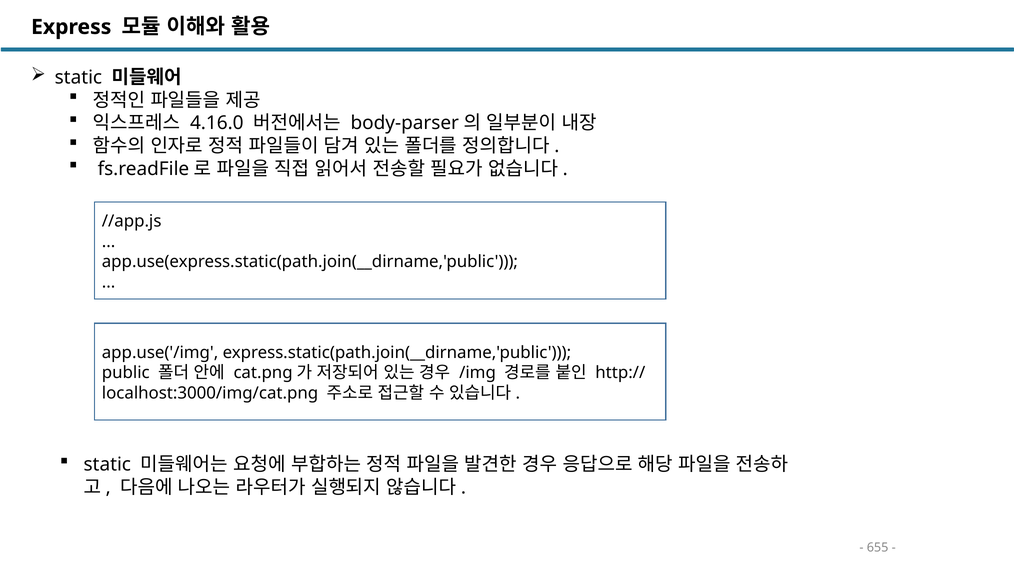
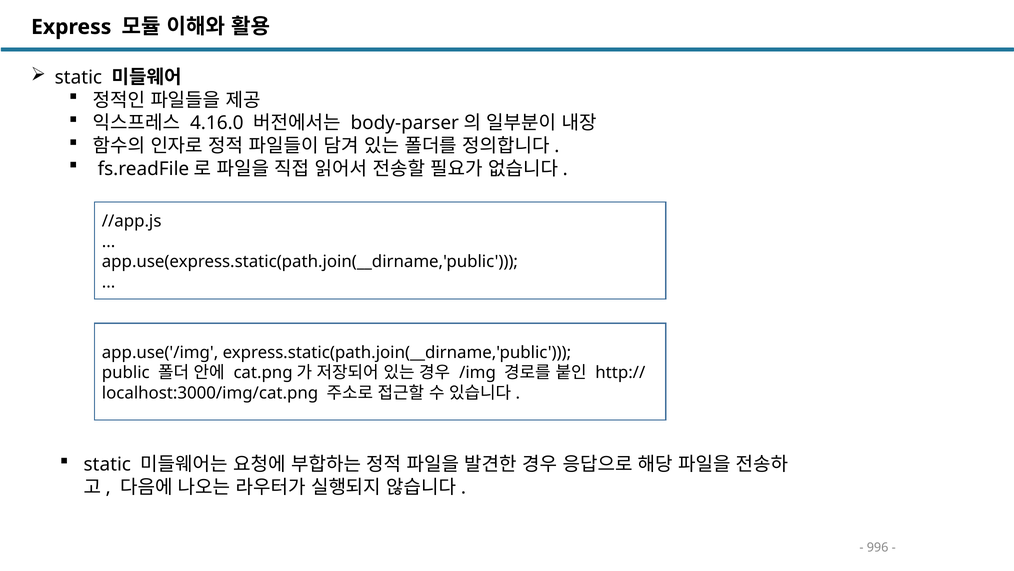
655: 655 -> 996 (878, 547)
